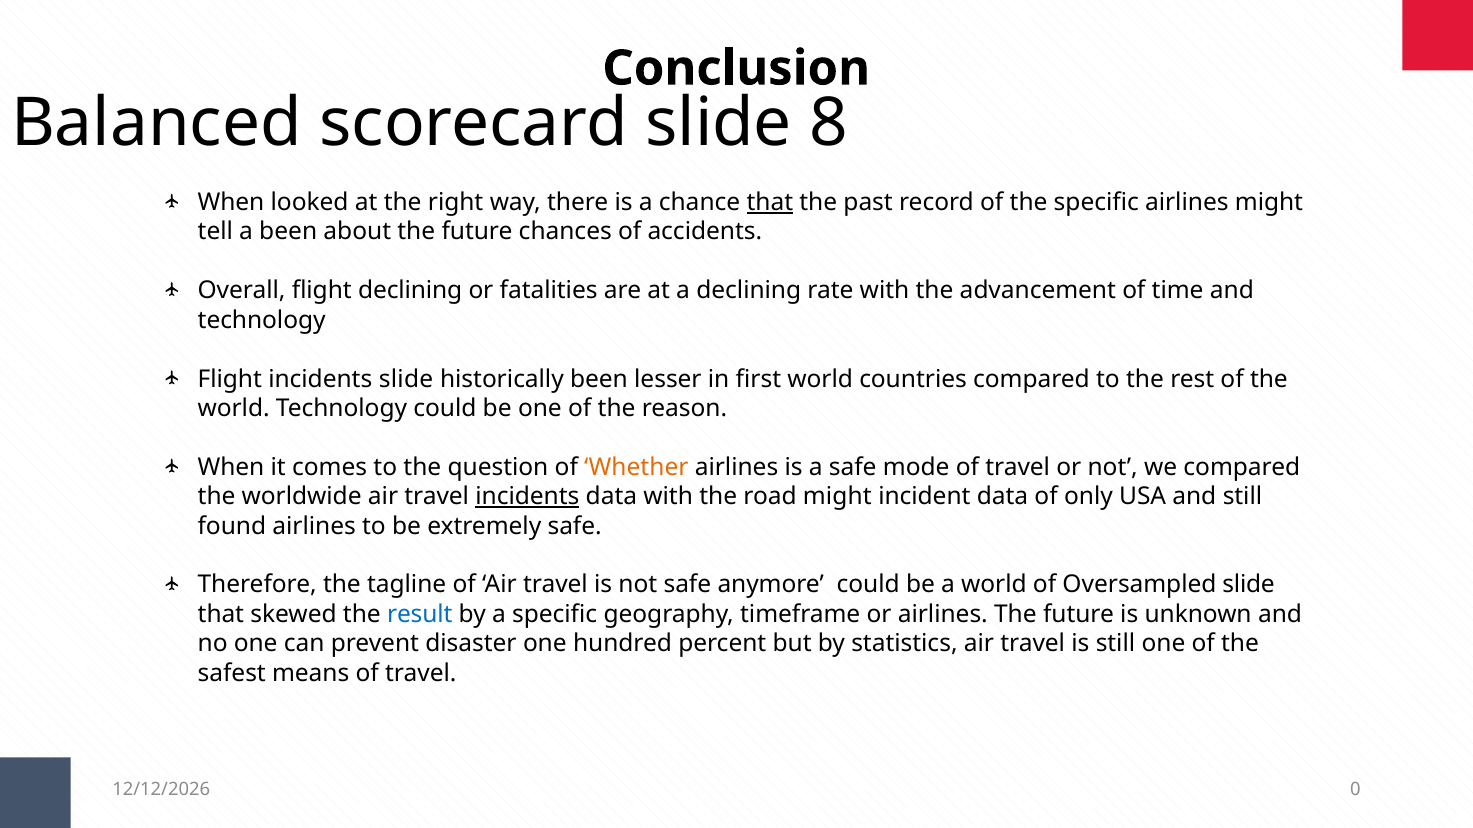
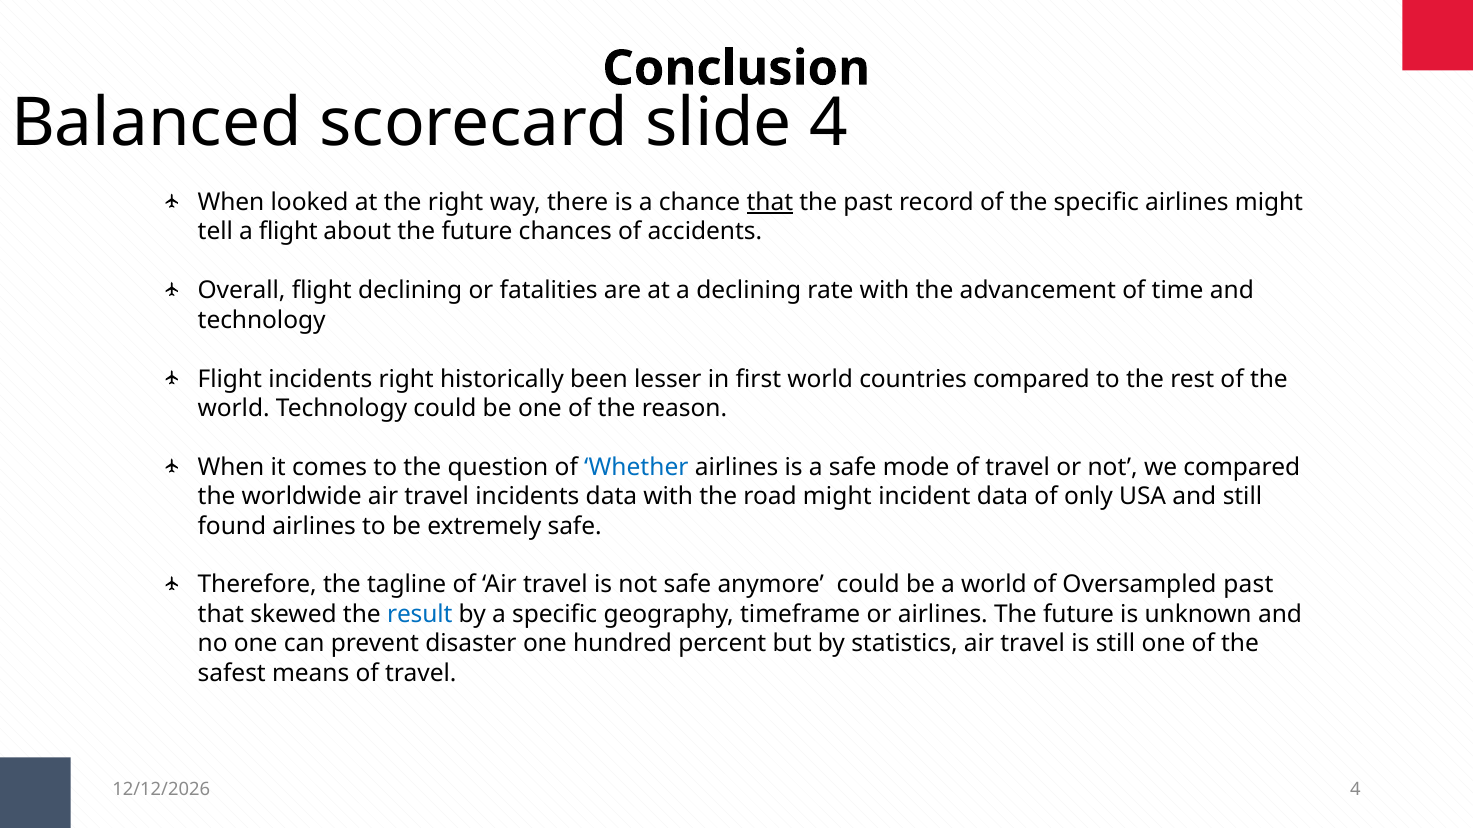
slide 8: 8 -> 4 (829, 124)
a been: been -> flight (288, 232)
incidents slide: slide -> right (406, 379)
Whether colour: orange -> blue (636, 468)
incidents underline: present -> none (527, 497)
Oversampled slide: slide -> past (1248, 585)
0: 0 -> 4 (1355, 790)
